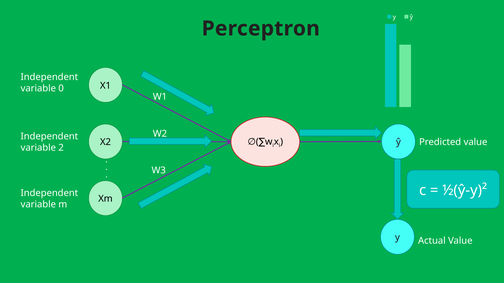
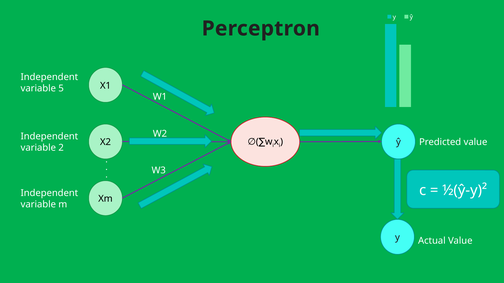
0: 0 -> 5 (61, 89)
